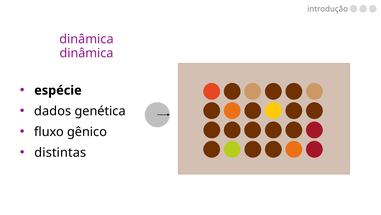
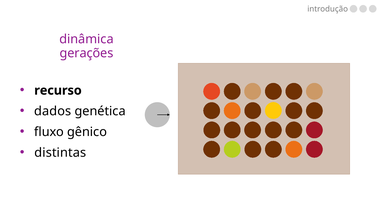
dinâmica: dinâmica -> gerações (87, 53)
espécie: espécie -> recurso (58, 90)
